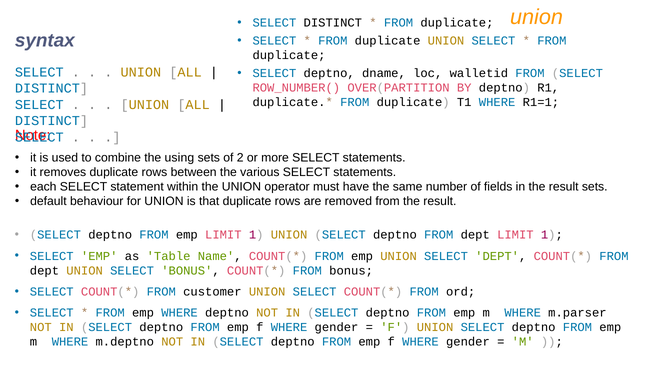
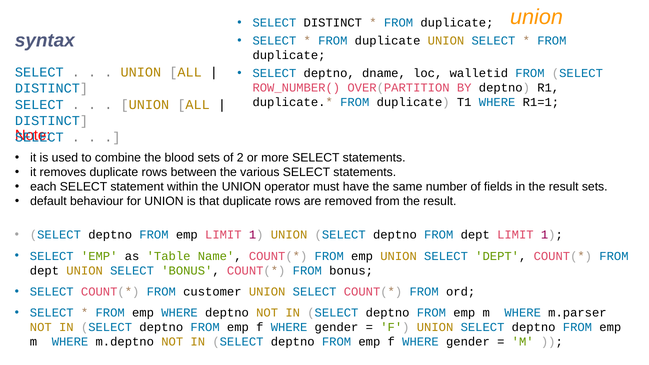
using: using -> blood (179, 158)
